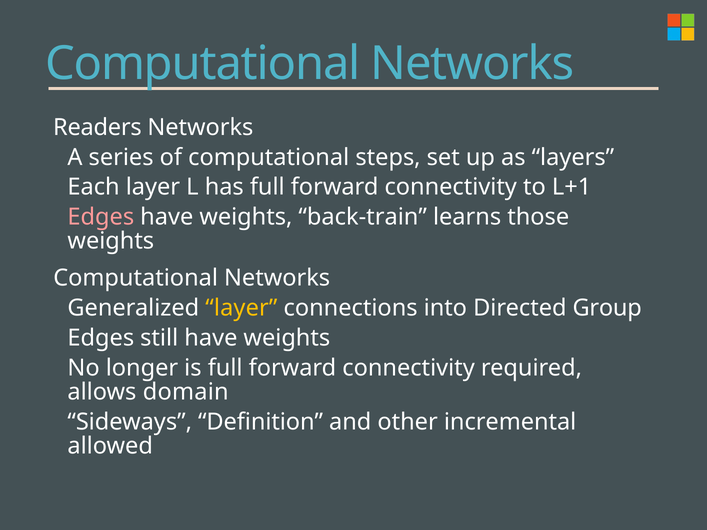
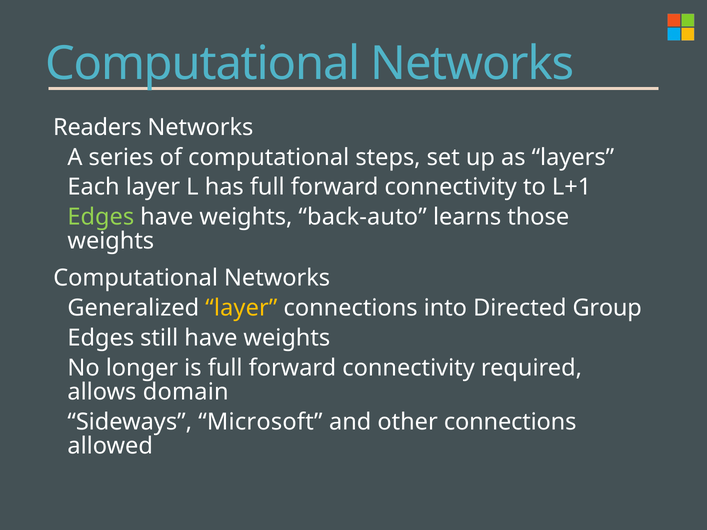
Edges colour: pink -> light green (101, 217)
back-train: back-train -> back-auto (363, 217)
Definition: Definition -> Microsoft (260, 422)
other incremental: incremental -> connections (510, 422)
